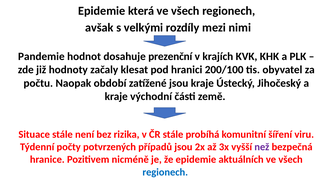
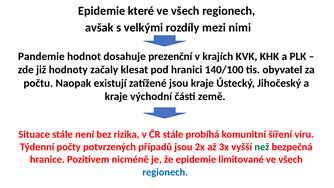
která: která -> které (141, 11)
200/100: 200/100 -> 140/100 (224, 70)
období: období -> existují (110, 83)
než colour: purple -> green (262, 147)
aktuálních: aktuálních -> limitované (241, 159)
